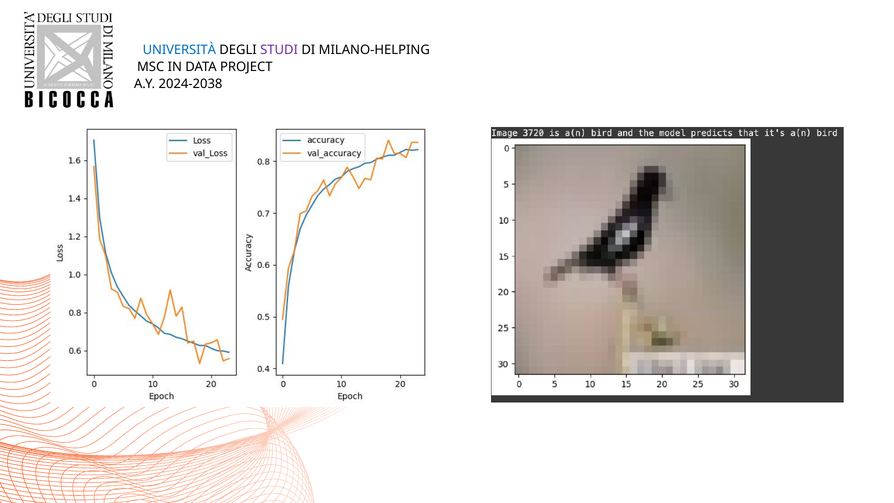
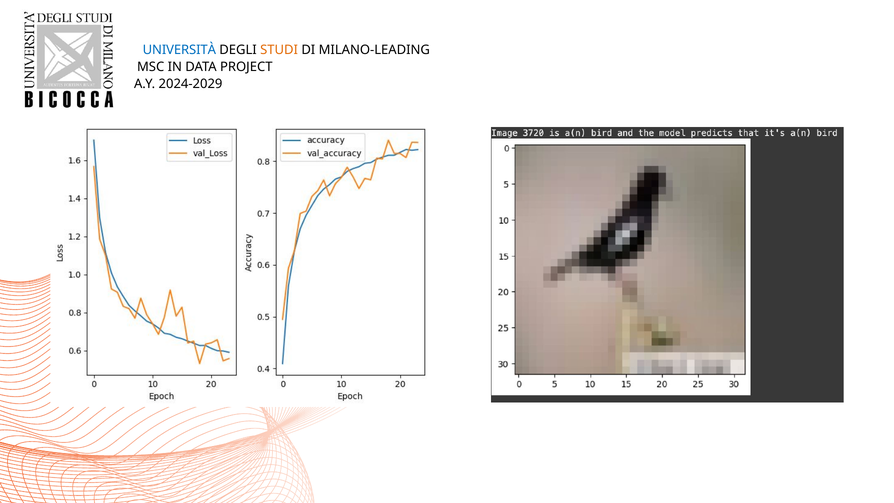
STUDI colour: purple -> orange (279, 50)
MILANO-HELPING: MILANO-HELPING -> MILANO-LEADING (374, 50)
2024-2038: 2024-2038 -> 2024-2029 (191, 84)
